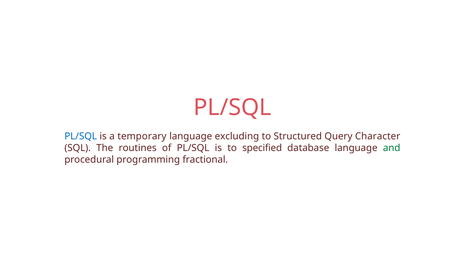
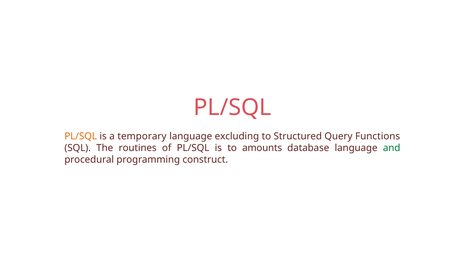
PL/SQL colour: blue -> orange (81, 136)
Character: Character -> Functions (378, 136)
specified: specified -> amounts (262, 148)
fractional: fractional -> construct (205, 159)
